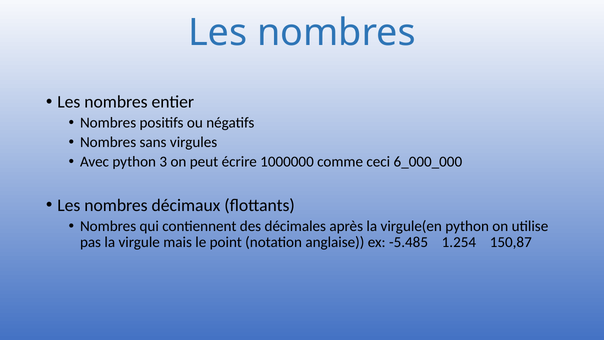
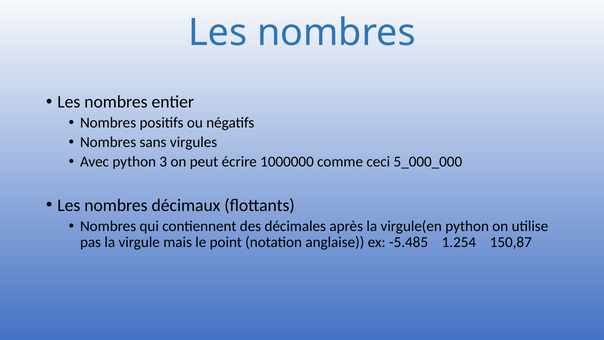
6_000_000: 6_000_000 -> 5_000_000 (428, 162)
